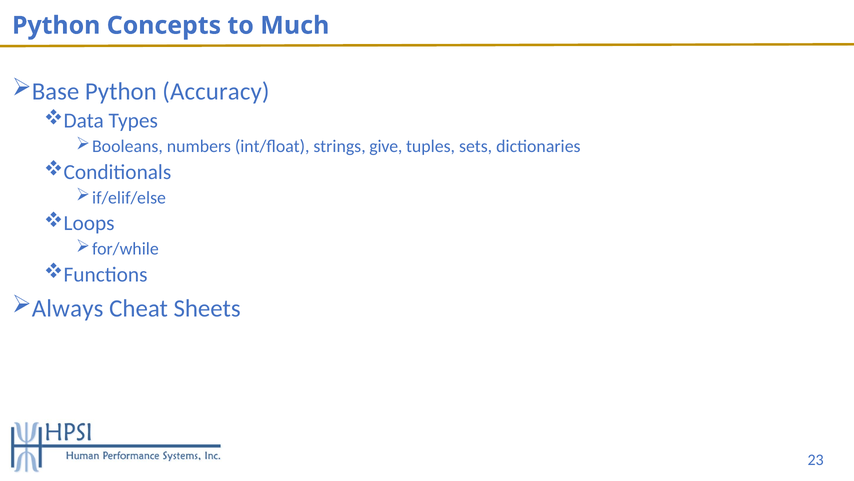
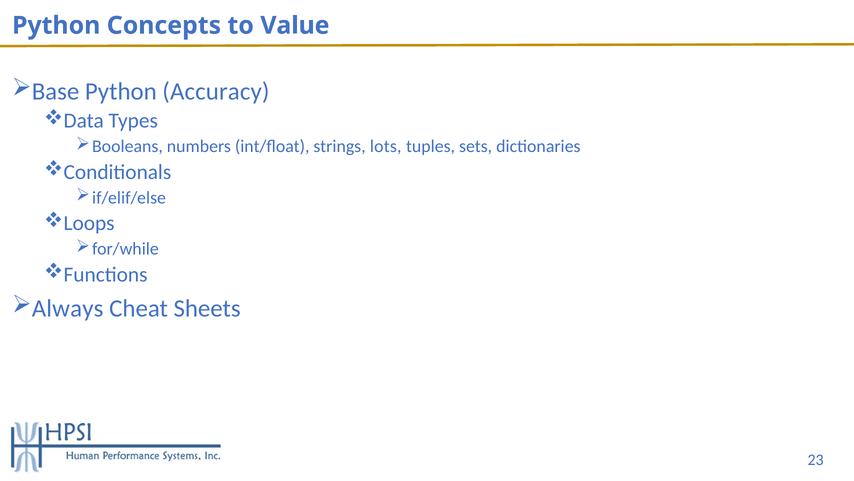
Much: Much -> Value (295, 25)
give: give -> lots (386, 146)
